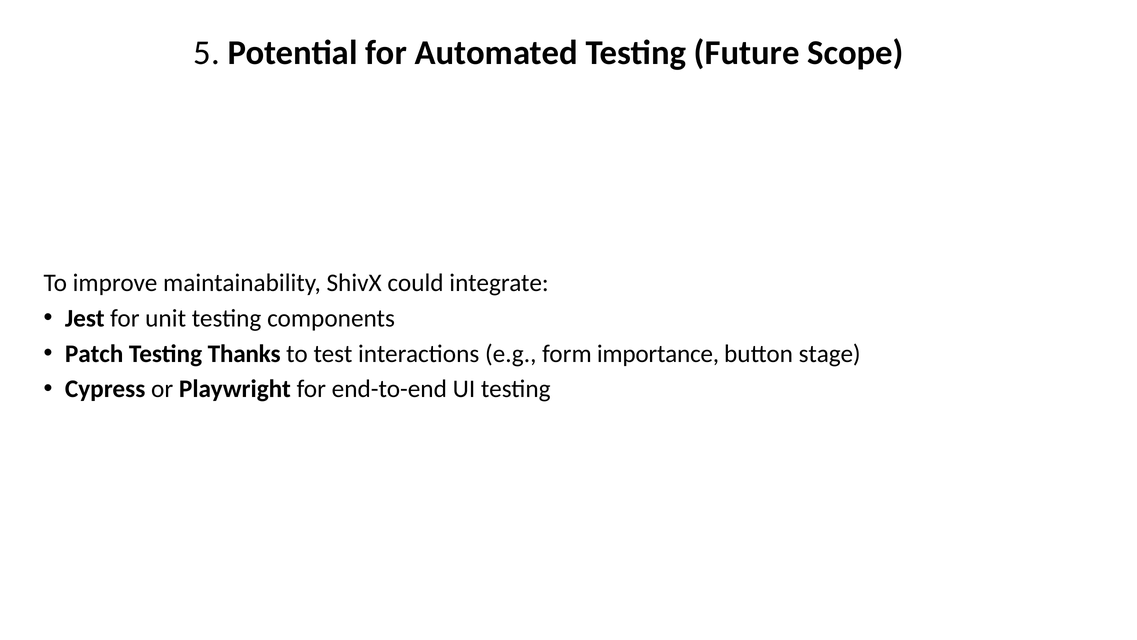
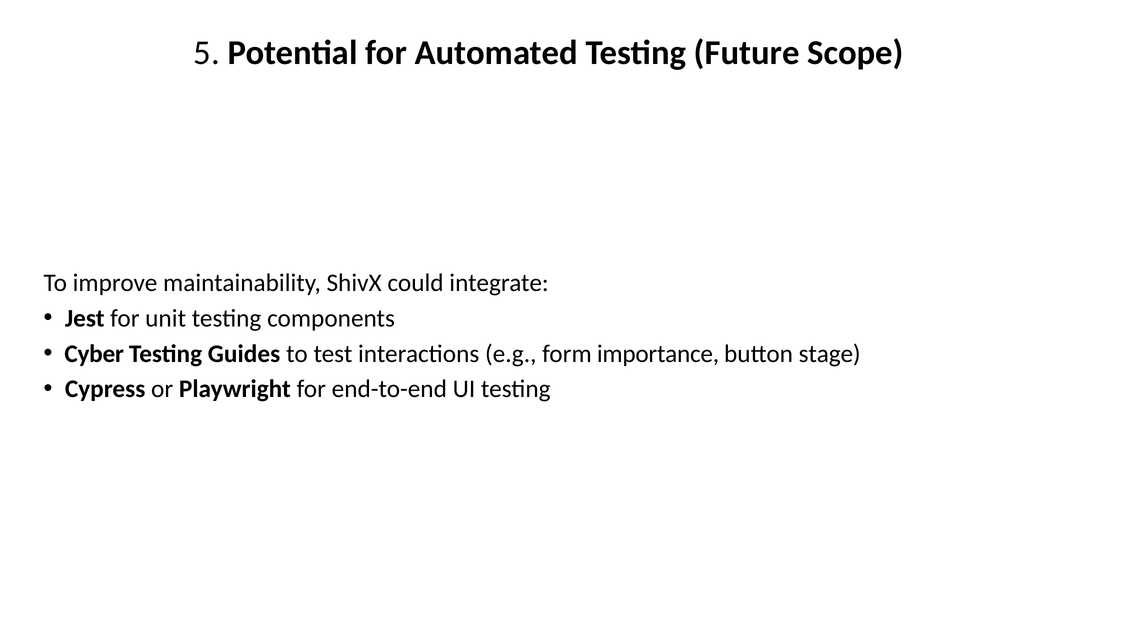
Patch: Patch -> Cyber (94, 353)
Thanks: Thanks -> Guides (244, 353)
